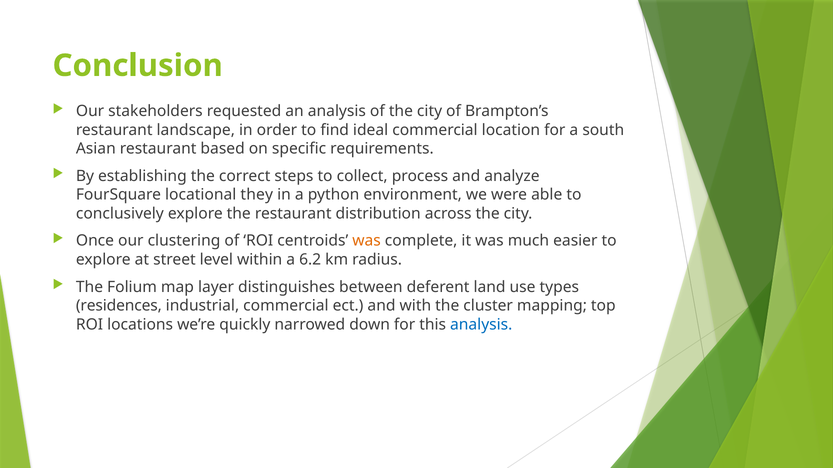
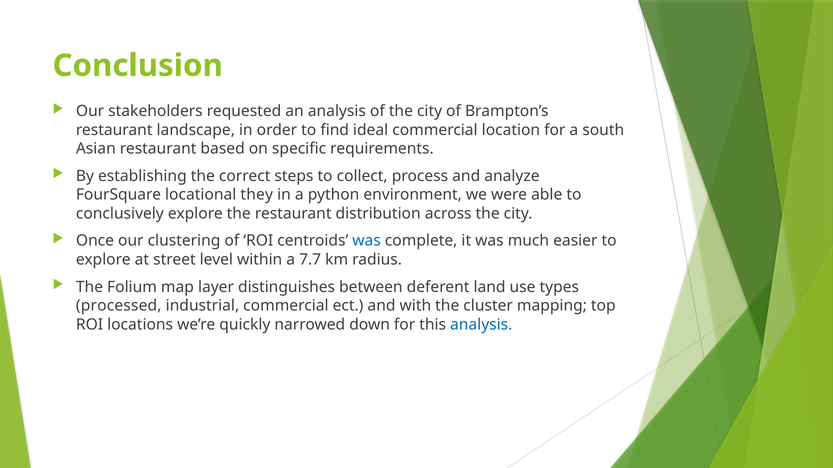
was colour: orange -> blue (367, 241)
6.2: 6.2 -> 7.7 (310, 260)
residences: residences -> processed (119, 306)
